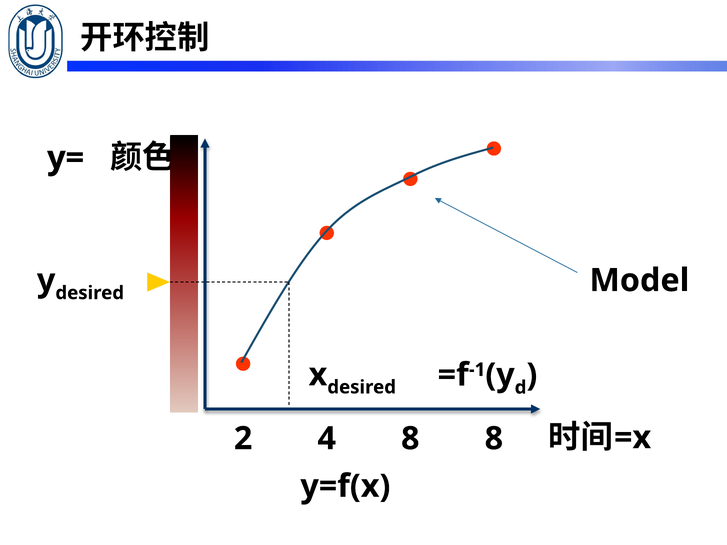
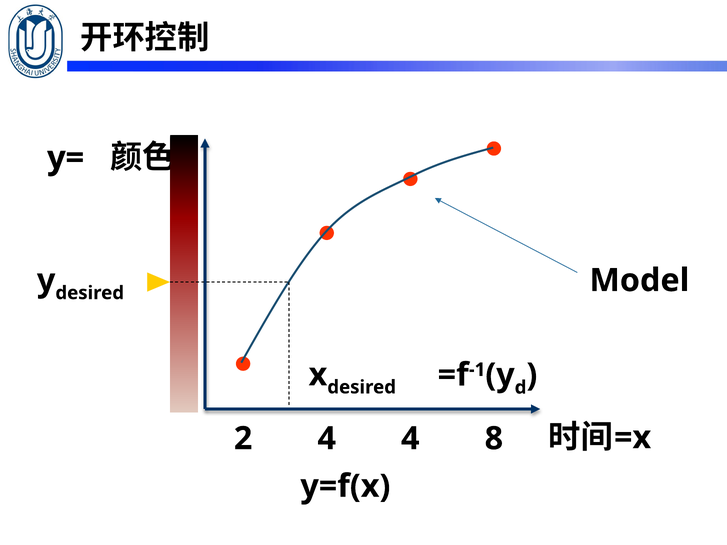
4 8: 8 -> 4 (410, 439)
